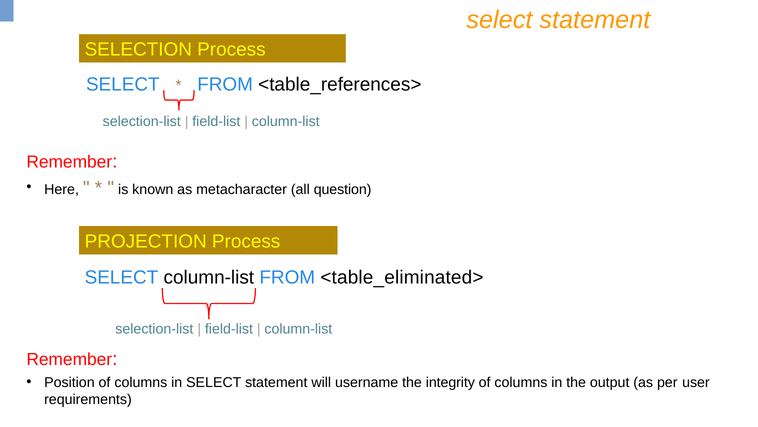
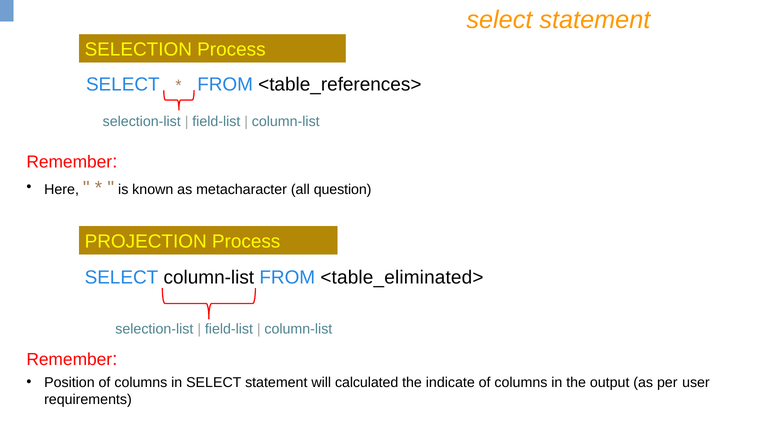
username: username -> calculated (367, 382)
integrity: integrity -> indicate (450, 382)
